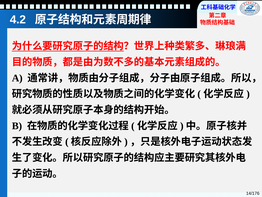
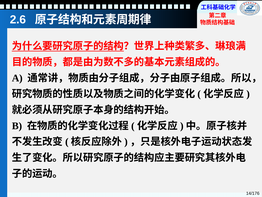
4.2: 4.2 -> 2.6 (18, 20)
